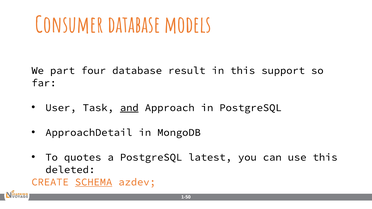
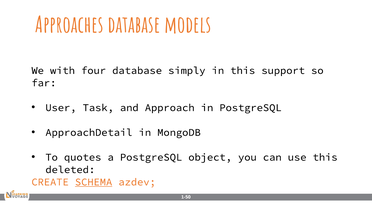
Consumer: Consumer -> Approaches (69, 25)
part: part -> with (63, 71)
result: result -> simply (187, 71)
and underline: present -> none (129, 108)
latest: latest -> object (210, 157)
